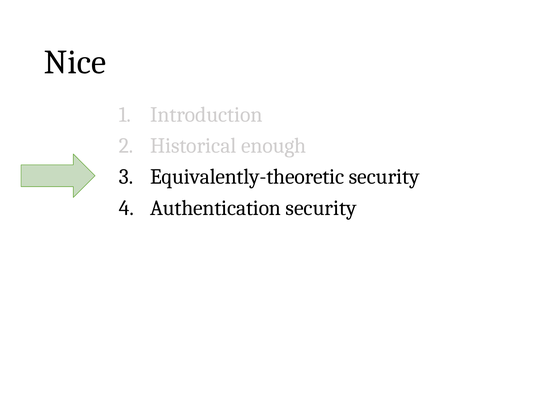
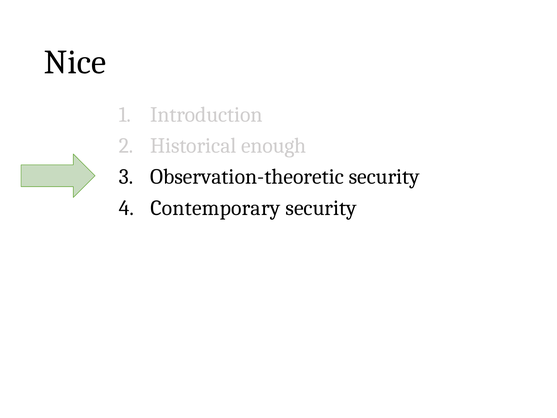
Equivalently-theoretic: Equivalently-theoretic -> Observation-theoretic (247, 177)
Authentication: Authentication -> Contemporary (215, 208)
